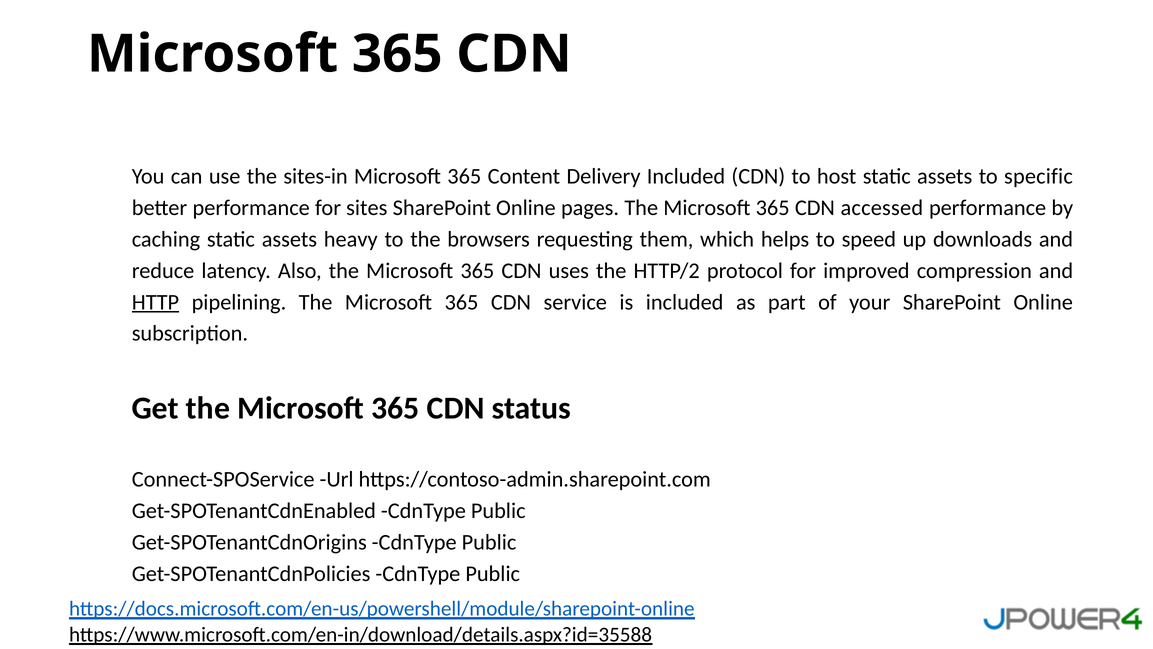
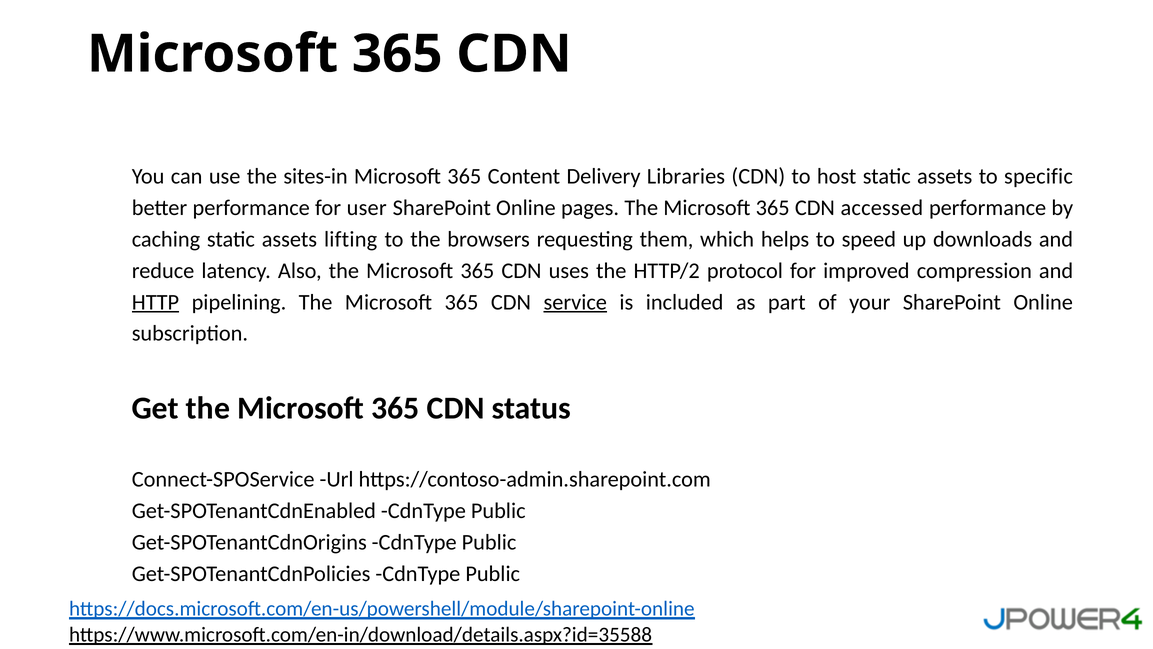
Delivery Included: Included -> Libraries (686, 176)
sites: sites -> user (367, 208)
heavy: heavy -> lifting (351, 239)
service underline: none -> present (575, 302)
